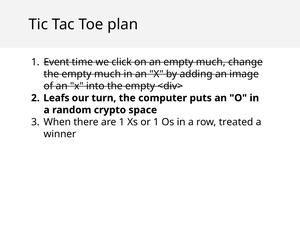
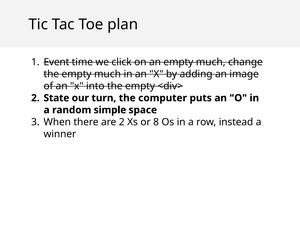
Leafs: Leafs -> State (56, 98)
crypto: crypto -> simple (110, 110)
are 1: 1 -> 2 (122, 122)
or 1: 1 -> 8 (156, 122)
treated: treated -> instead (236, 122)
